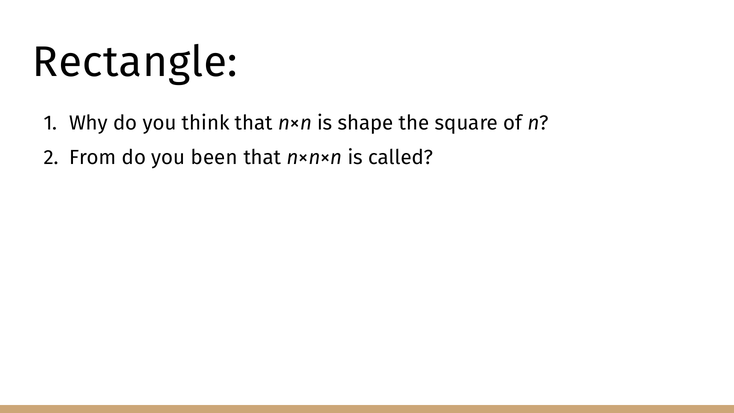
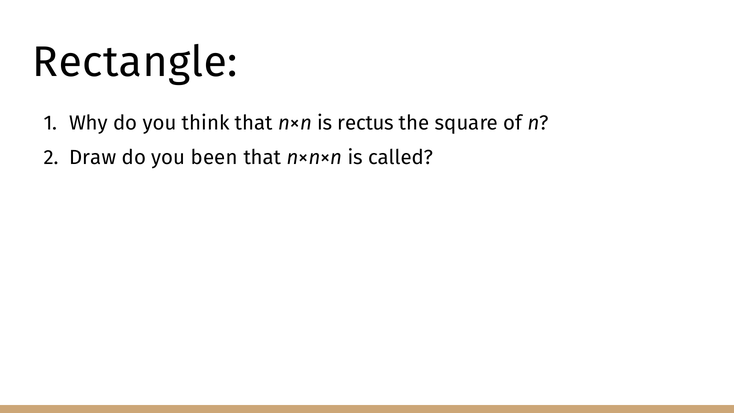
shape: shape -> rectus (366, 123)
From: From -> Draw (93, 157)
